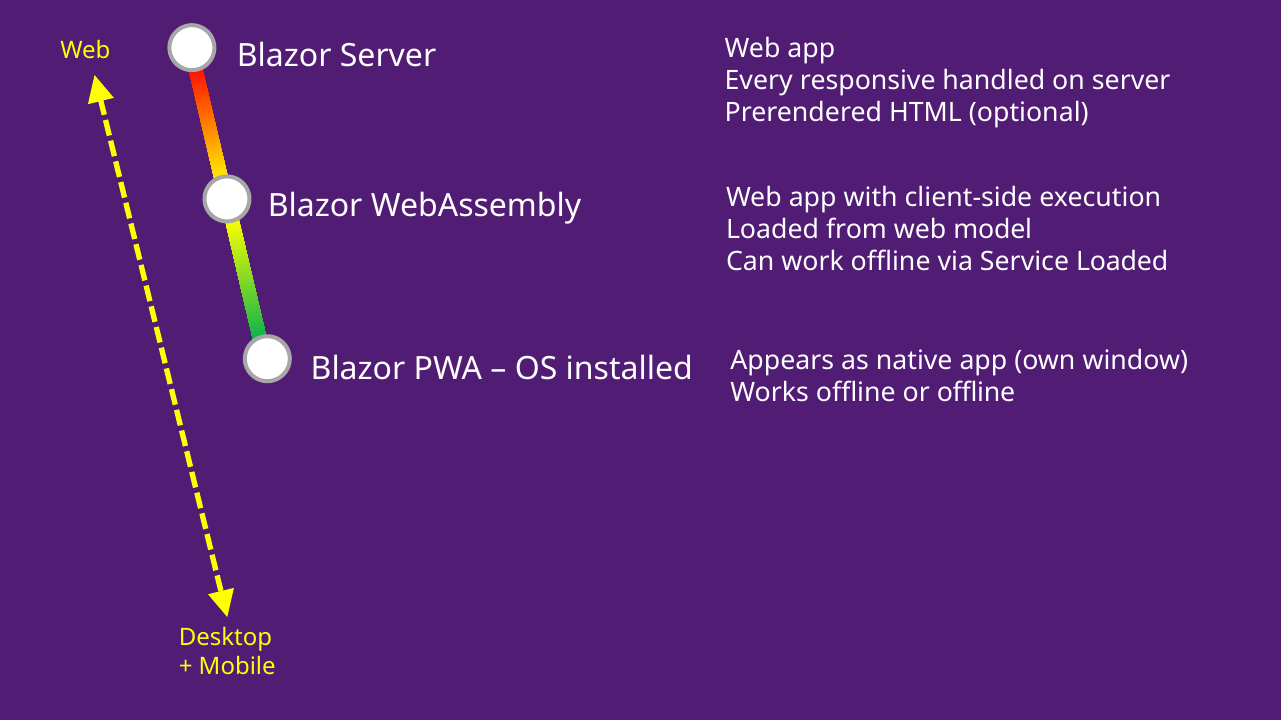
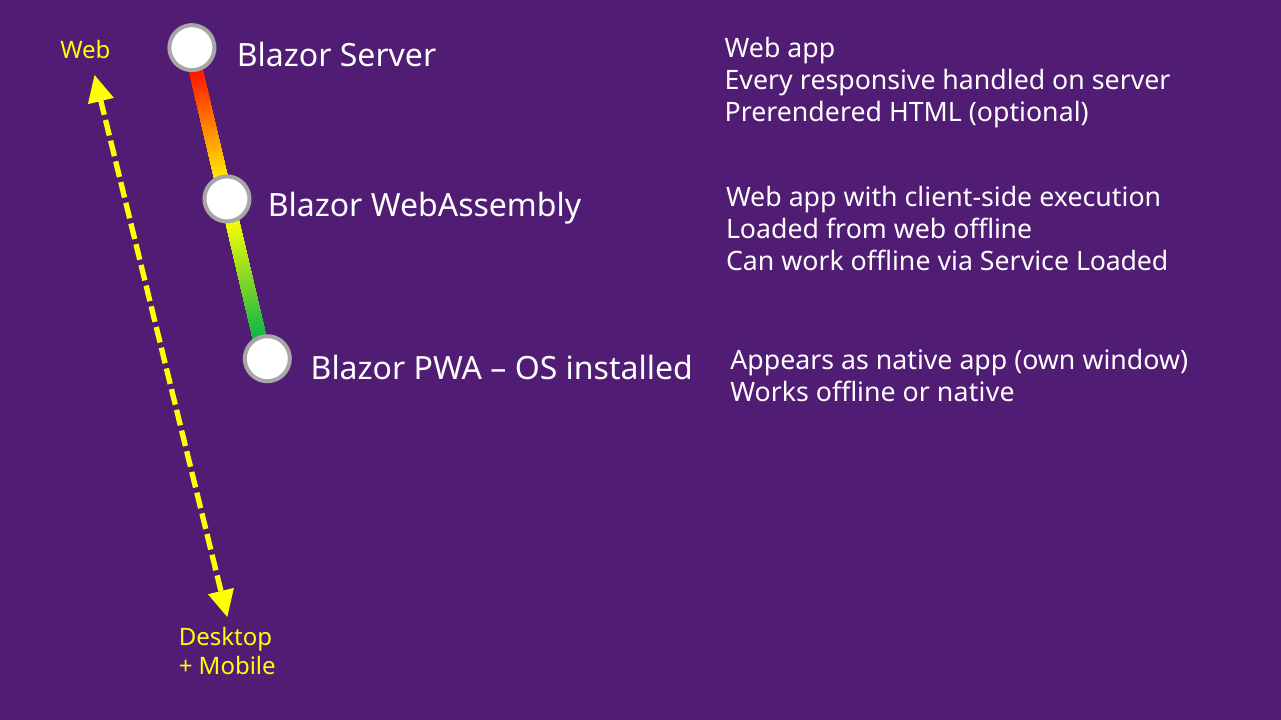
web model: model -> offline (993, 230)
or offline: offline -> native (976, 393)
